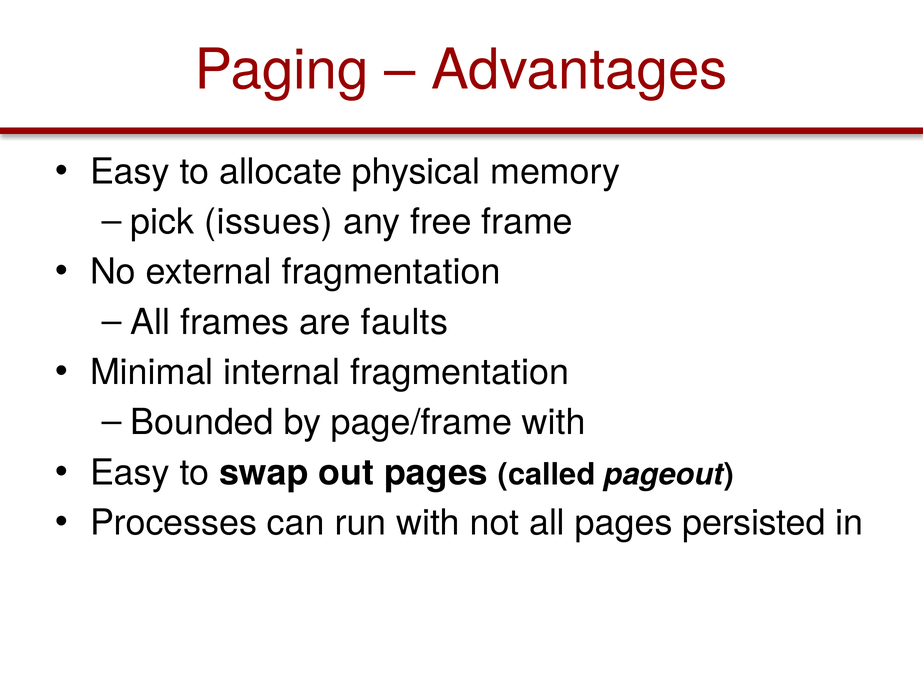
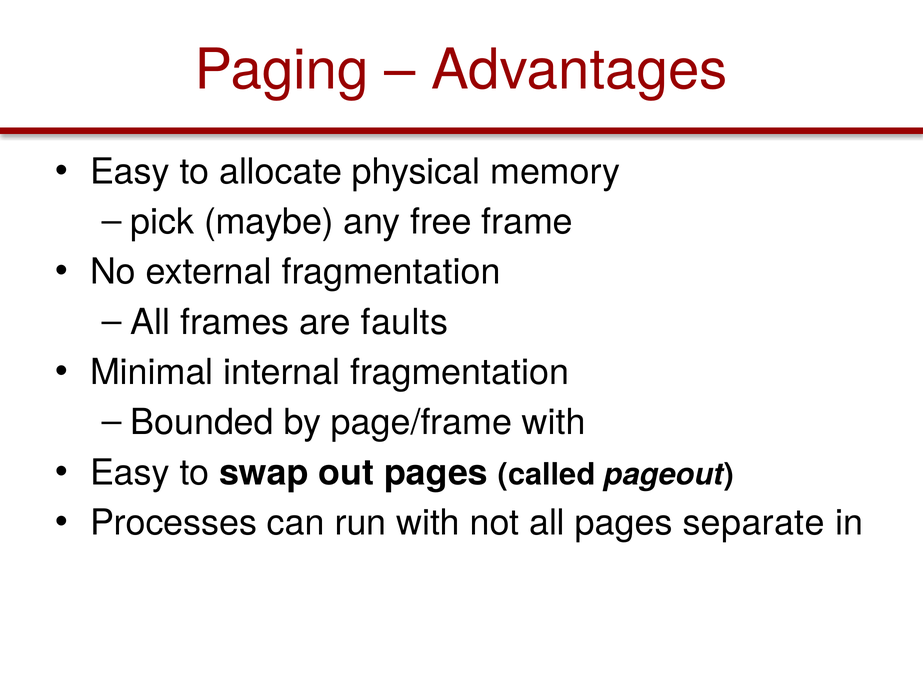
issues: issues -> maybe (269, 222)
persisted: persisted -> separate (754, 523)
